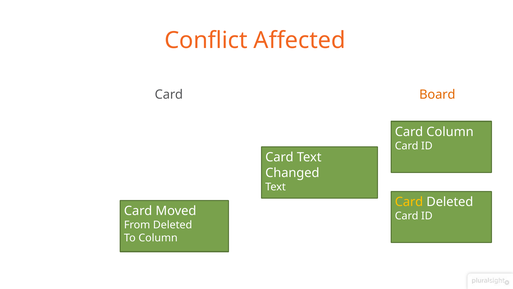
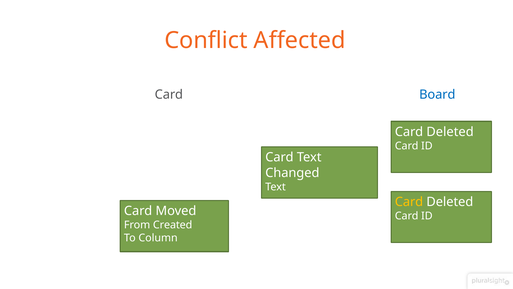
Board colour: orange -> blue (437, 94)
Column: Column -> Deleted (450, 132)
From Deleted: Deleted -> Created (173, 225)
